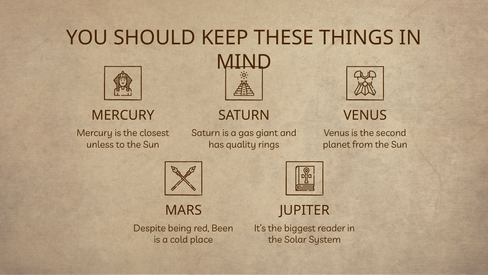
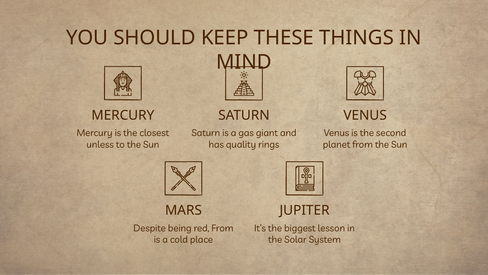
red Been: Been -> From (222, 228)
reader: reader -> lesson (331, 228)
